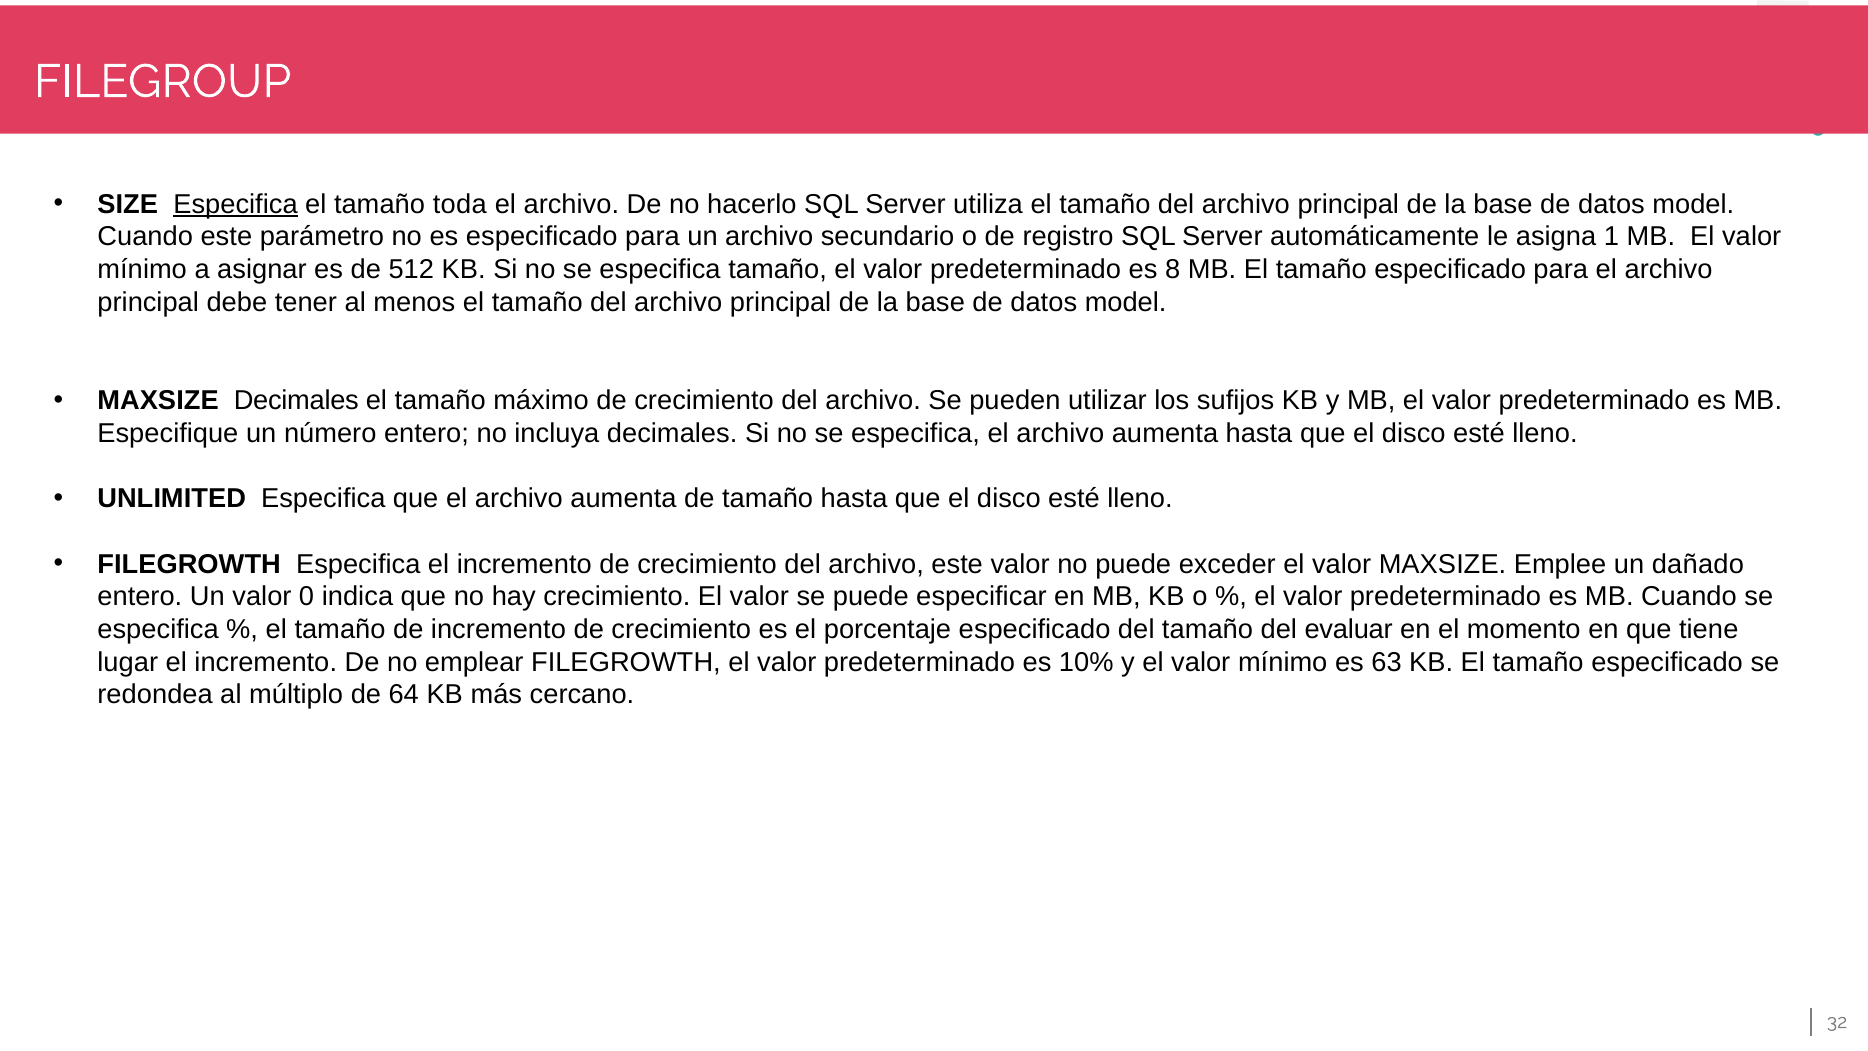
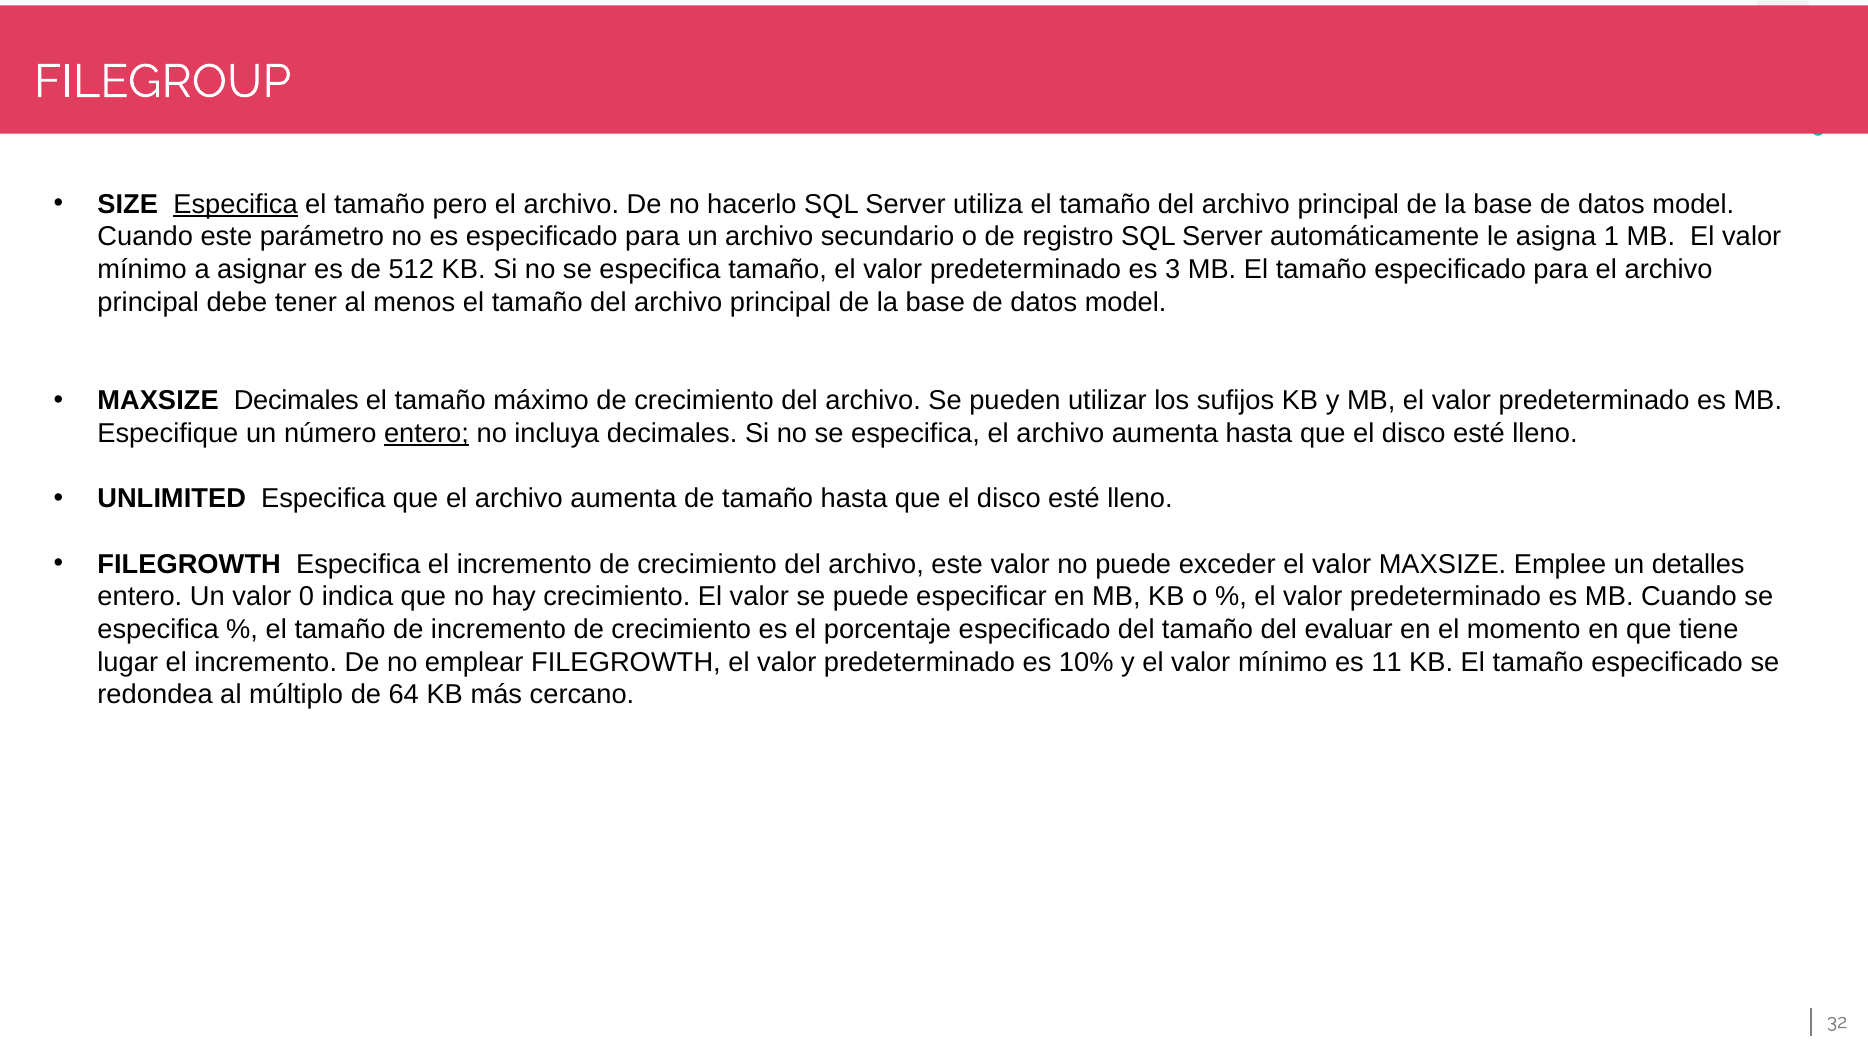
toda: toda -> pero (460, 204)
8: 8 -> 3 (1173, 270)
entero underline: none -> present (426, 433)
dañado: dañado -> detalles (1698, 564)
63: 63 -> 11 (1387, 662)
